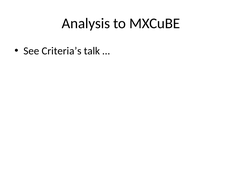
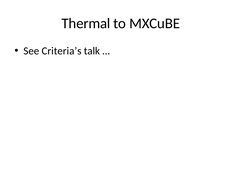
Analysis: Analysis -> Thermal (86, 23)
